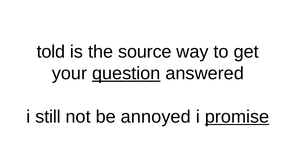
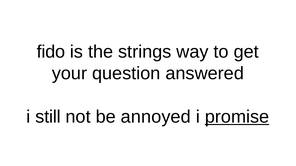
told: told -> fido (51, 52)
source: source -> strings (145, 52)
question underline: present -> none (126, 74)
